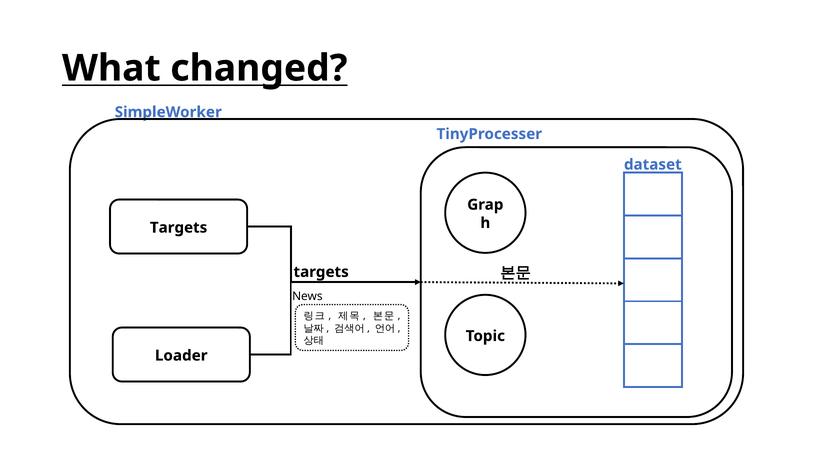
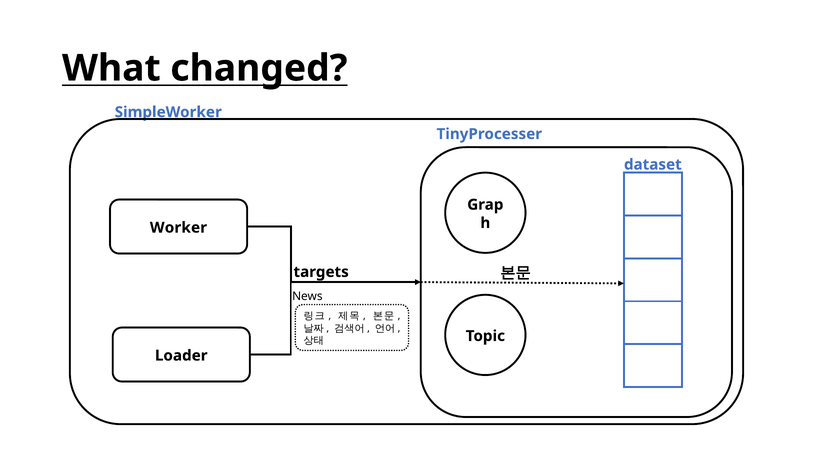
Targets: Targets -> Worker (178, 228)
